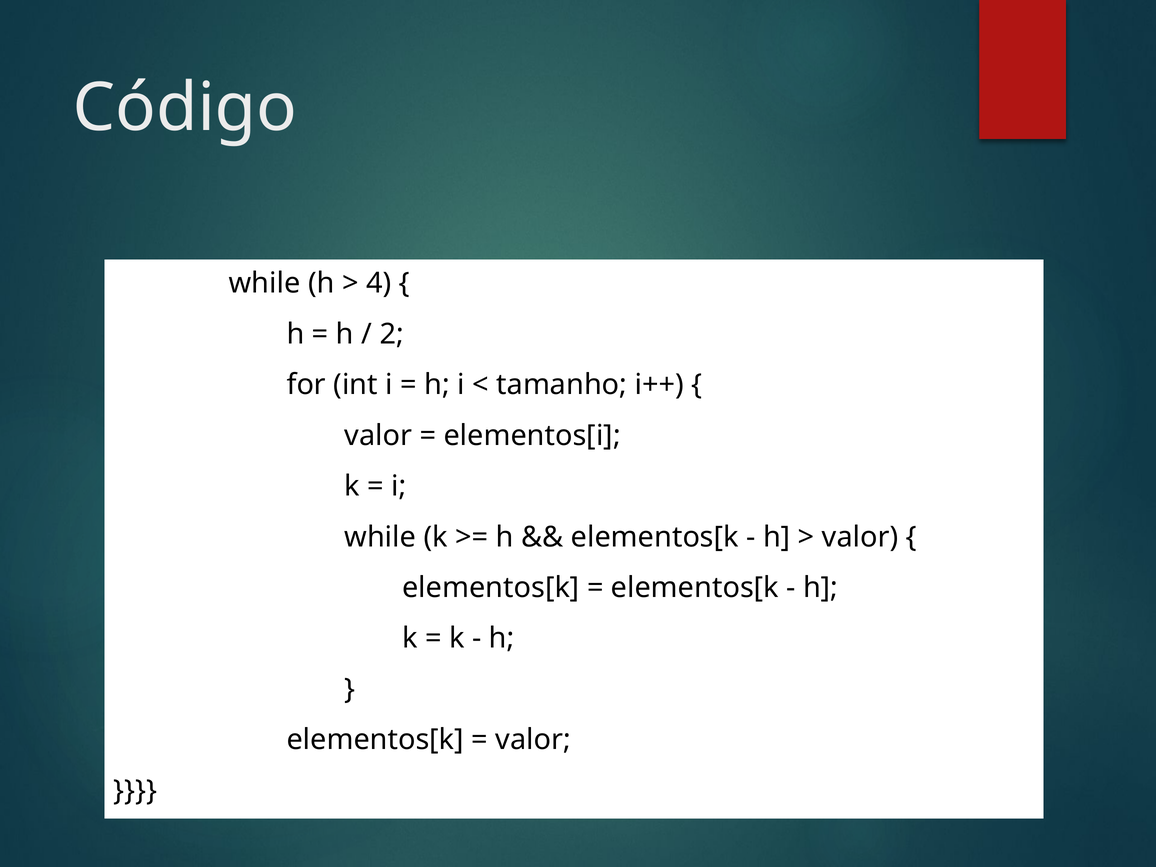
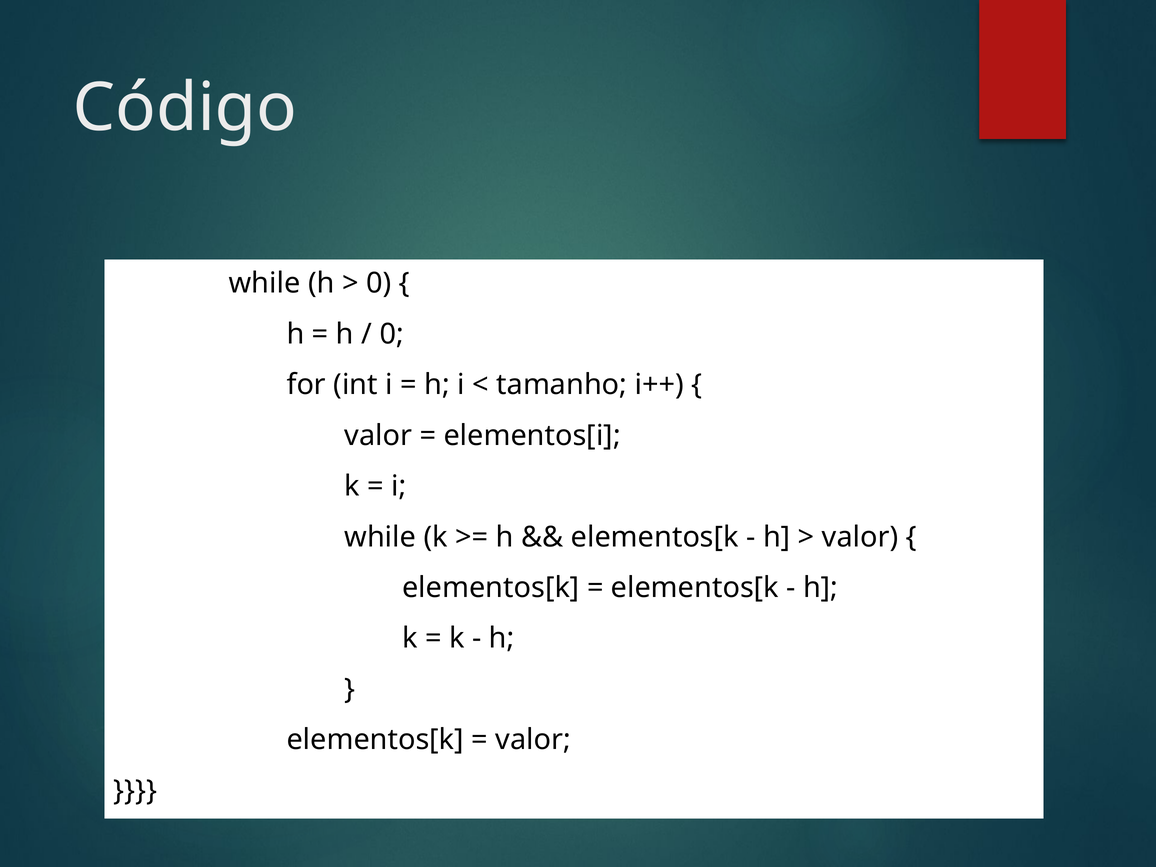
4: 4 -> 0 (379, 283)
2: 2 -> 0 (392, 334)
